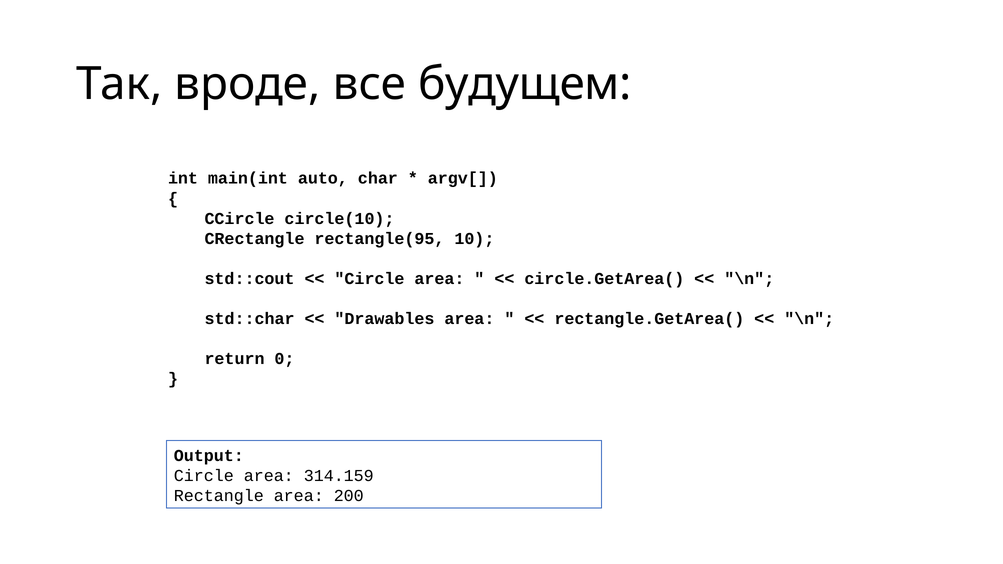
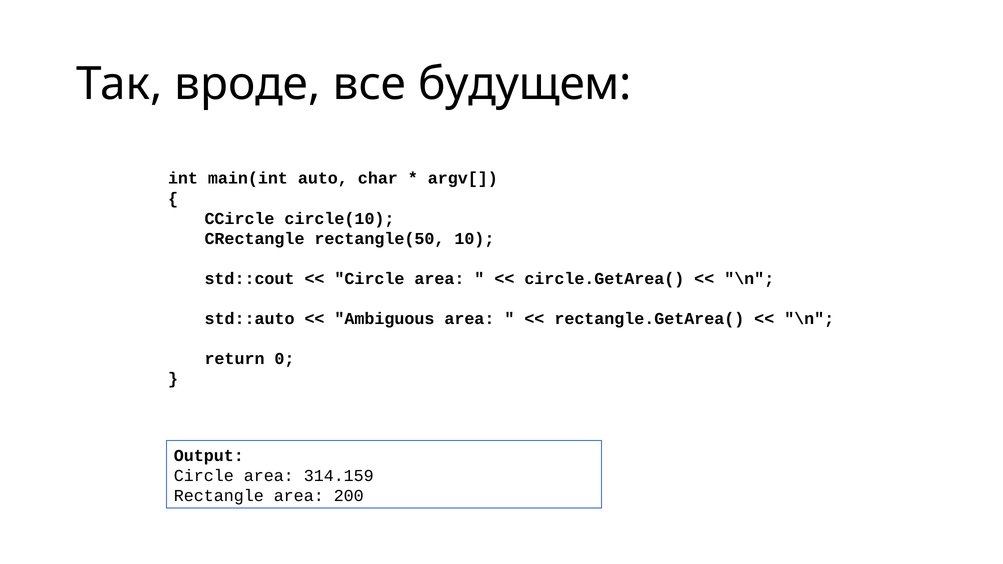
rectangle(95: rectangle(95 -> rectangle(50 (379, 239)
std::char: std::char -> std::auto (250, 319)
Drawables: Drawables -> Ambiguous (384, 319)
